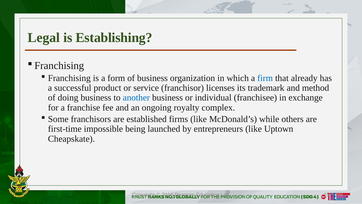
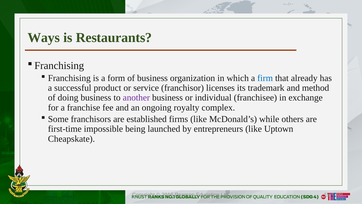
Legal: Legal -> Ways (44, 38)
Establishing: Establishing -> Restaurants (114, 38)
another colour: blue -> purple (136, 98)
